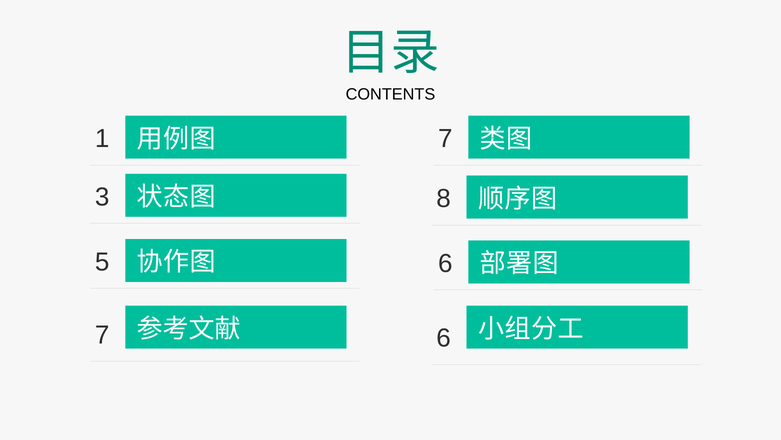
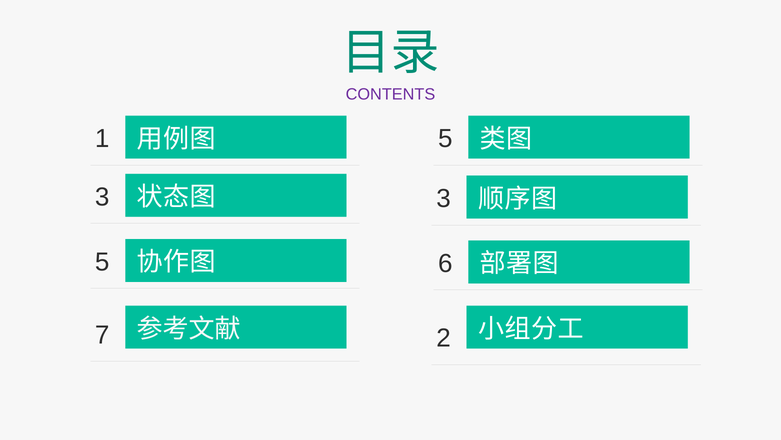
CONTENTS colour: black -> purple (390, 94)
7: 7 -> 5 (445, 138)
8: 8 -> 3 (444, 198)
6: 6 -> 2 (444, 338)
